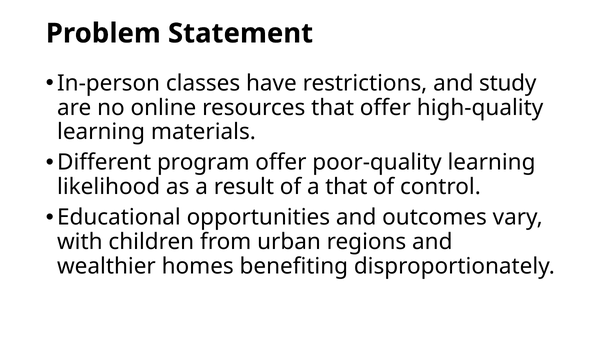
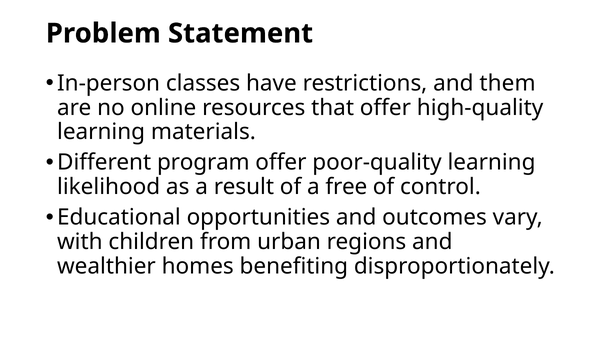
study: study -> them (508, 83)
a that: that -> free (346, 187)
